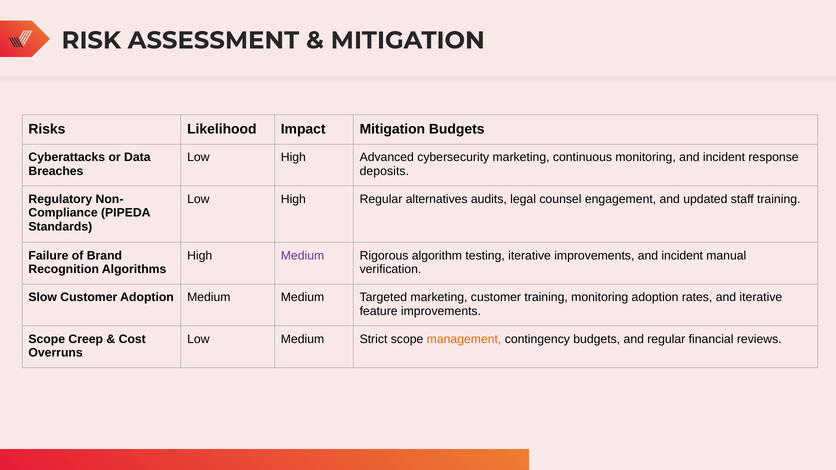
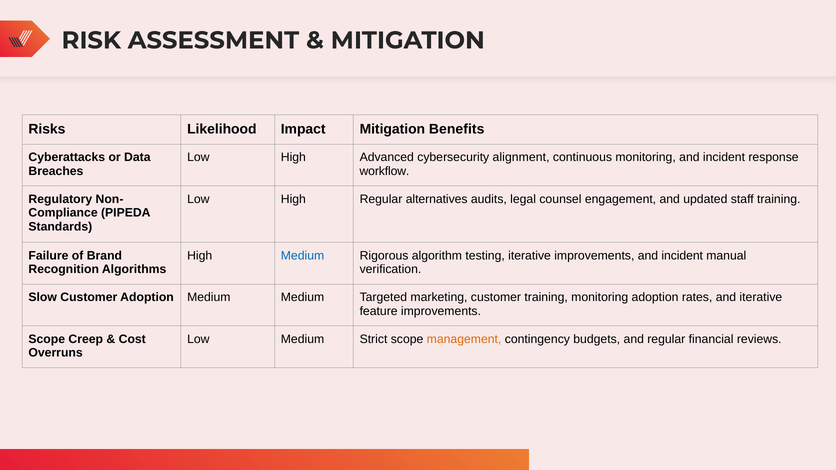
Mitigation Budgets: Budgets -> Benefits (457, 129)
cybersecurity marketing: marketing -> alignment (521, 157)
deposits: deposits -> workflow (384, 171)
Medium colour: purple -> blue (303, 256)
